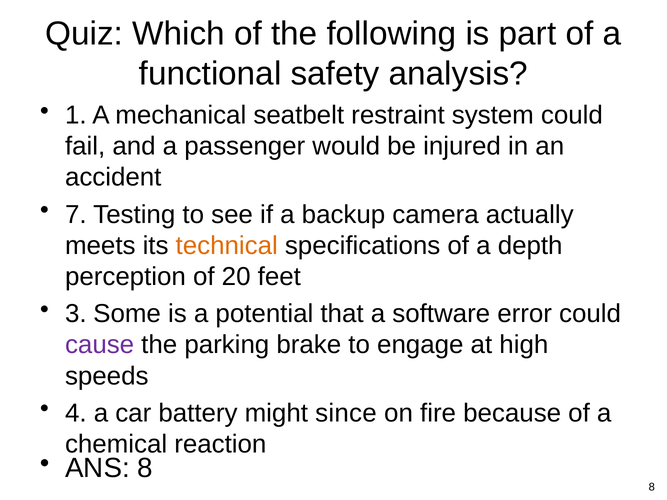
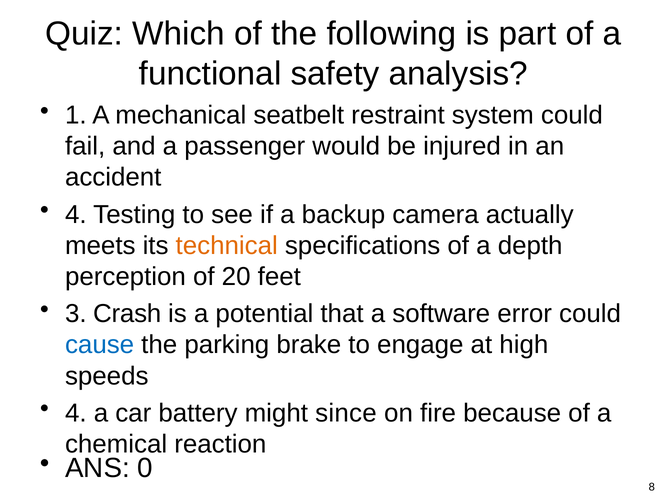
7: 7 -> 4 (76, 215)
Some: Some -> Crash (127, 314)
cause colour: purple -> blue (100, 345)
ANS 8: 8 -> 0 (145, 468)
